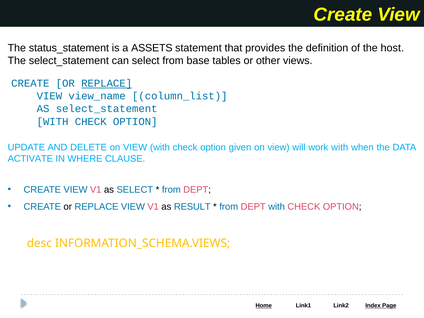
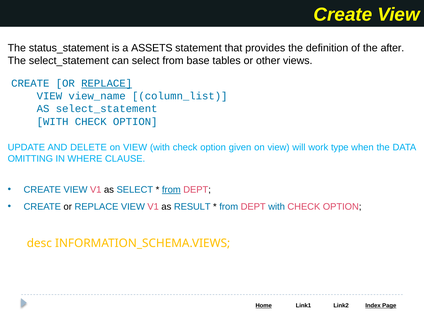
host: host -> after (392, 48)
work with: with -> type (340, 147)
ACTIVATE: ACTIVATE -> OMITTING (30, 159)
from underline: none -> present (171, 190)
